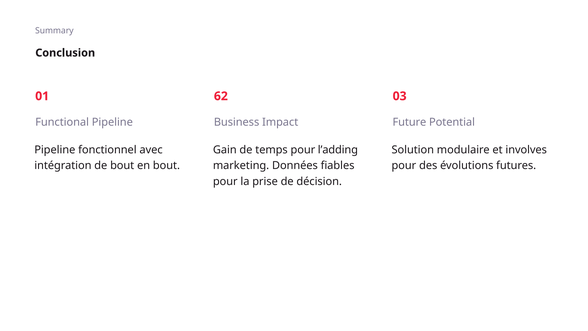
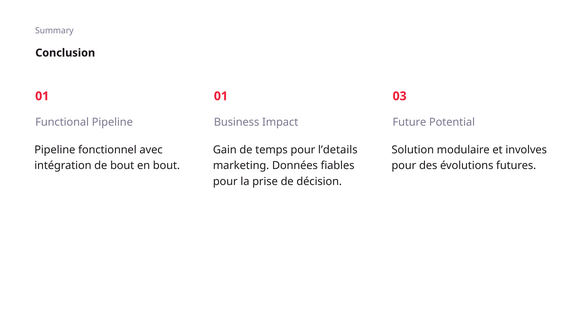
01 62: 62 -> 01 (221, 96)
l’adding: l’adding -> l’details (338, 150)
